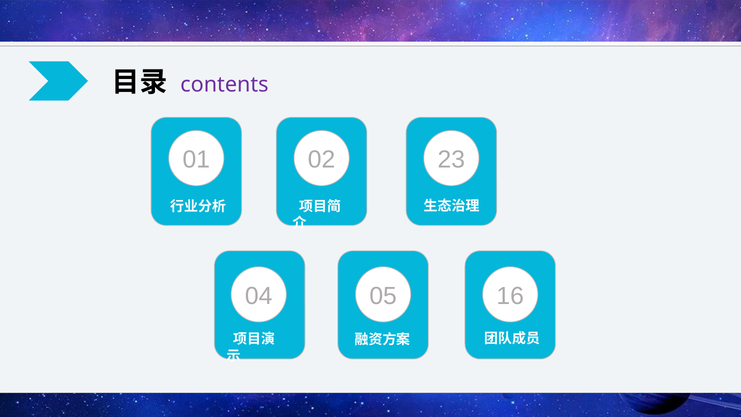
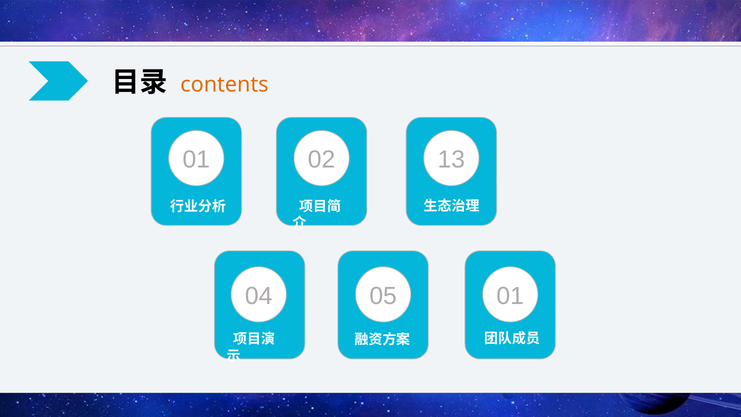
contents colour: purple -> orange (224, 85)
23: 23 -> 13 (451, 160)
05 16: 16 -> 01 (510, 296)
